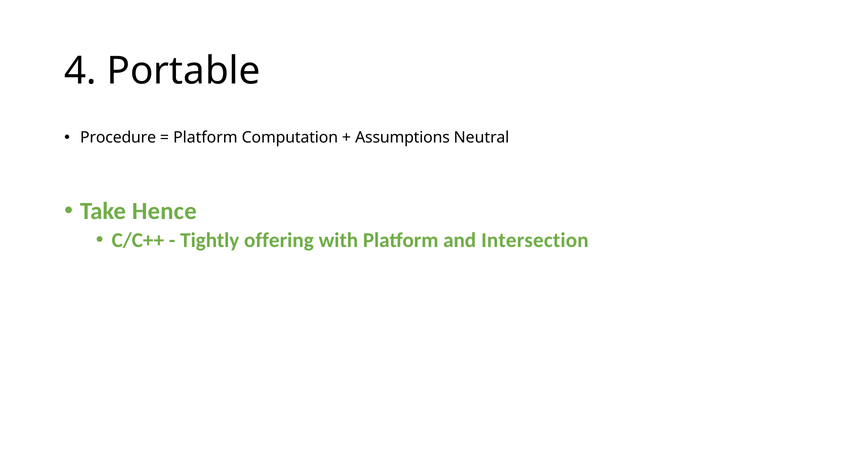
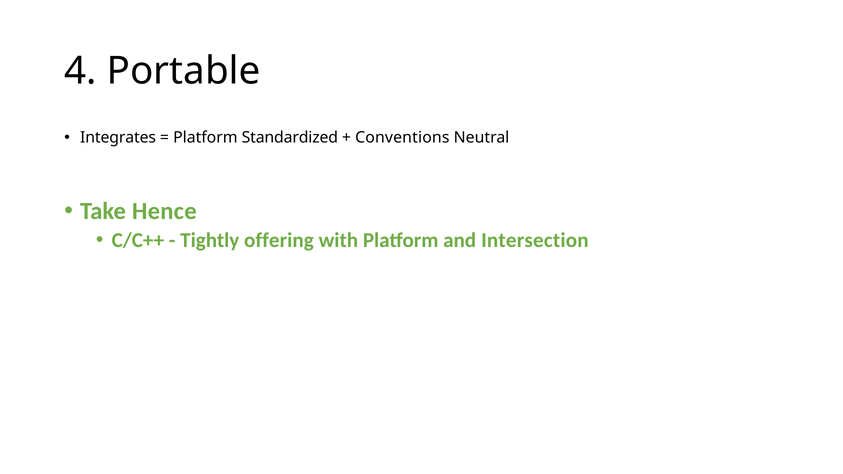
Procedure: Procedure -> Integrates (118, 138)
Computation: Computation -> Standardized (290, 138)
Assumptions: Assumptions -> Conventions (402, 138)
